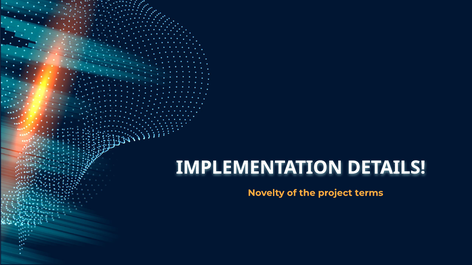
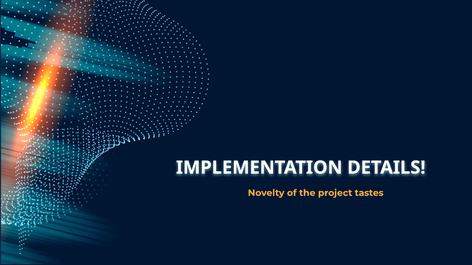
terms: terms -> tastes (369, 193)
